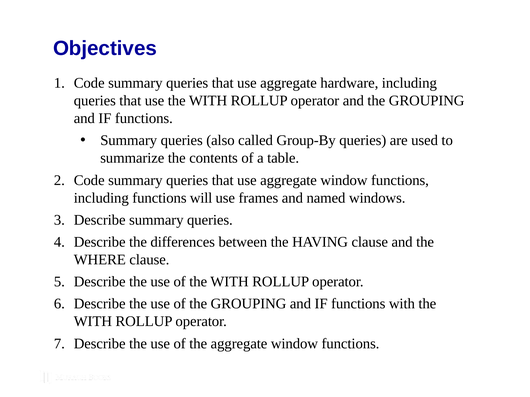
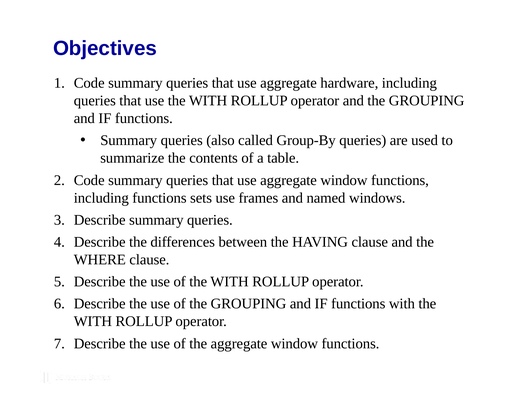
will: will -> sets (201, 198)
